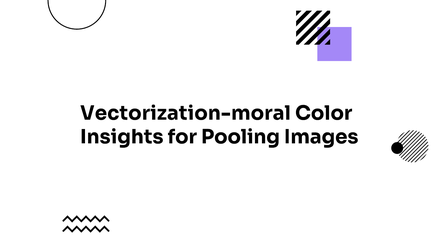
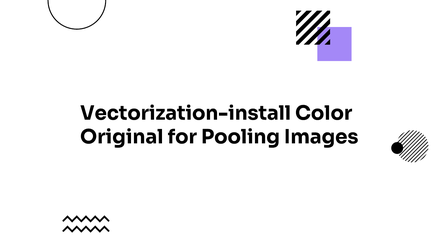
Vectorization-moral: Vectorization-moral -> Vectorization-install (186, 113)
Insights: Insights -> Original (122, 137)
